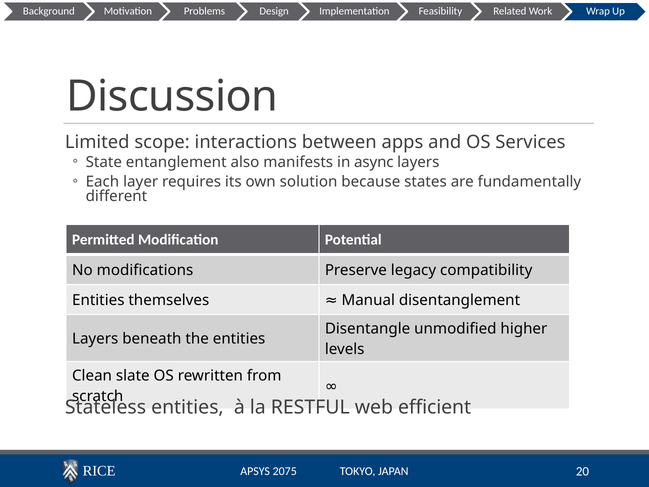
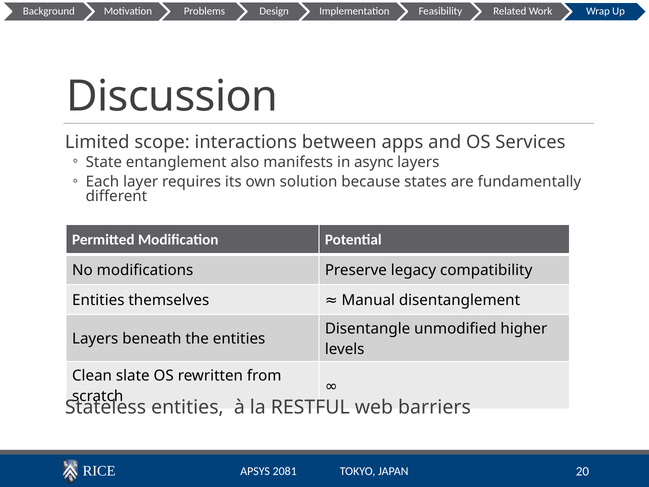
efficient: efficient -> barriers (434, 407)
2075: 2075 -> 2081 (285, 471)
